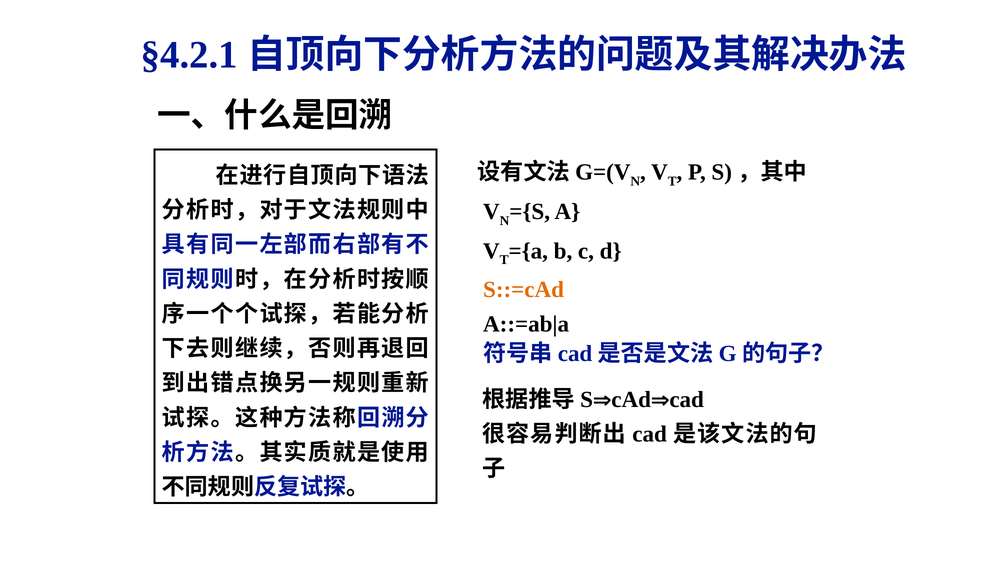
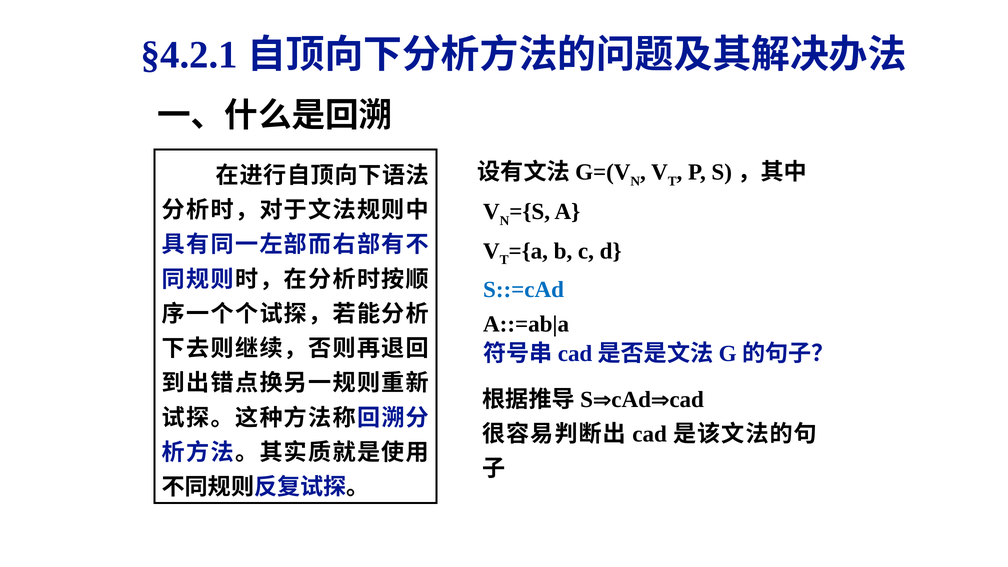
S::=cAd colour: orange -> blue (524, 290)
